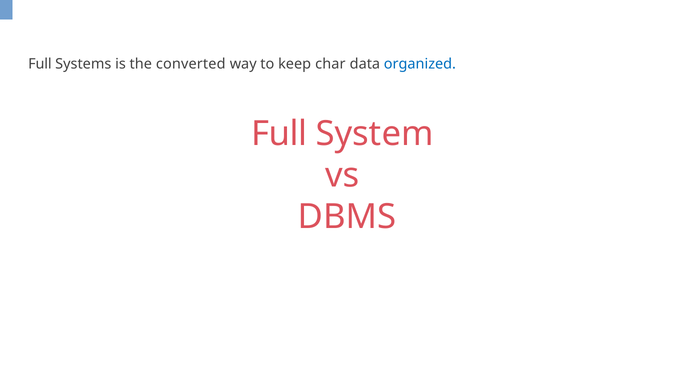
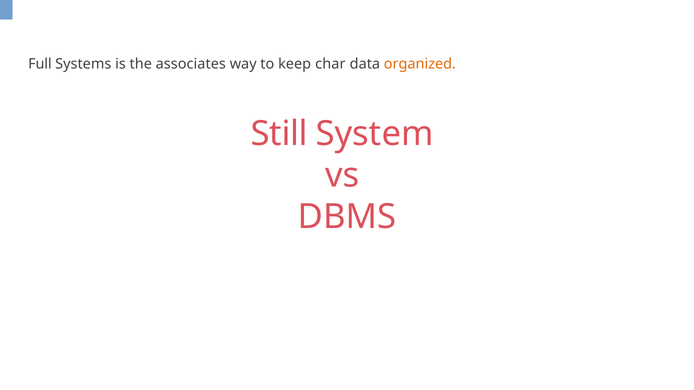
converted: converted -> associates (191, 64)
organized colour: blue -> orange (420, 64)
Full: Full -> Still (279, 134)
